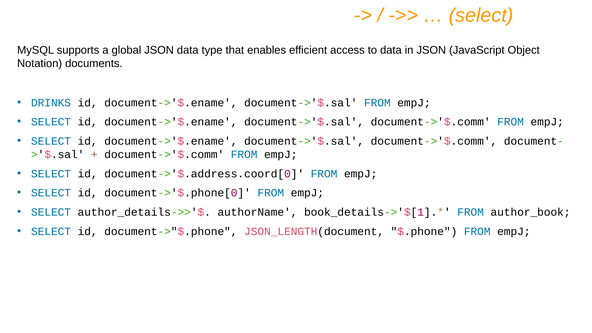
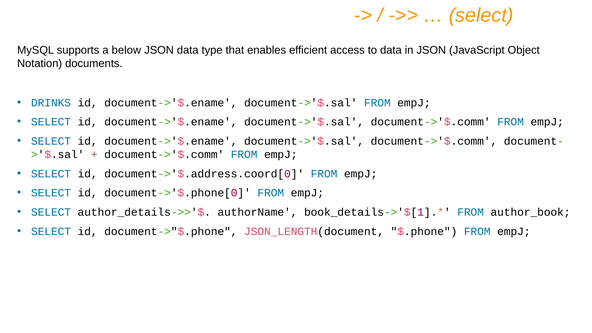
global: global -> below (126, 50)
